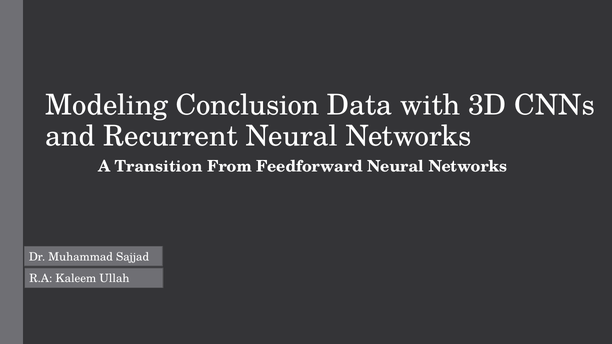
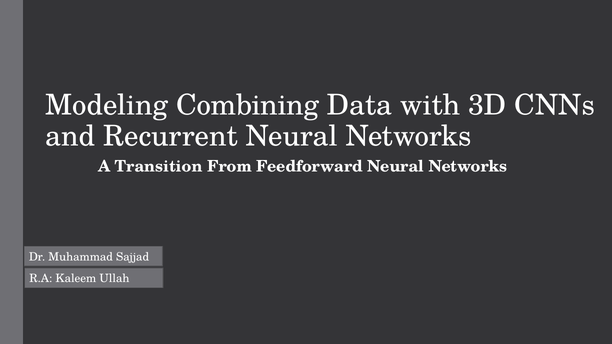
Conclusion: Conclusion -> Combining (248, 106)
